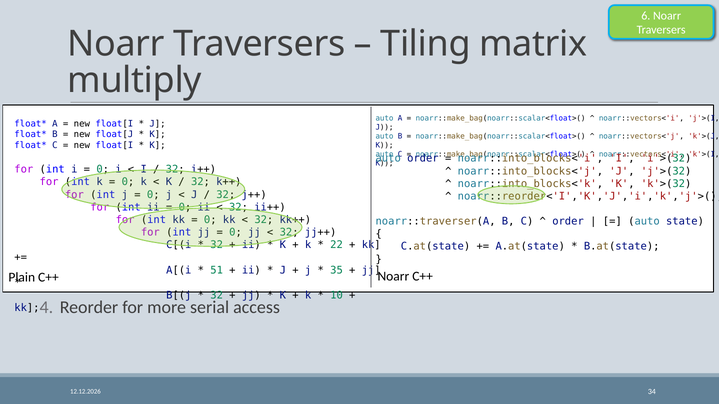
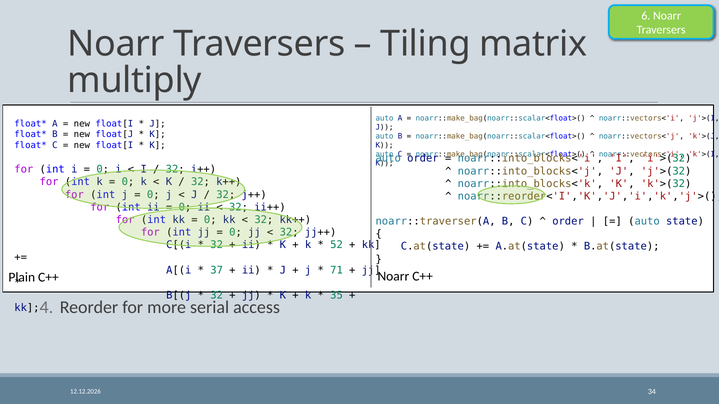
22: 22 -> 52 (337, 245)
51: 51 -> 37 (217, 270)
35: 35 -> 71 (337, 270)
10: 10 -> 35 (337, 296)
